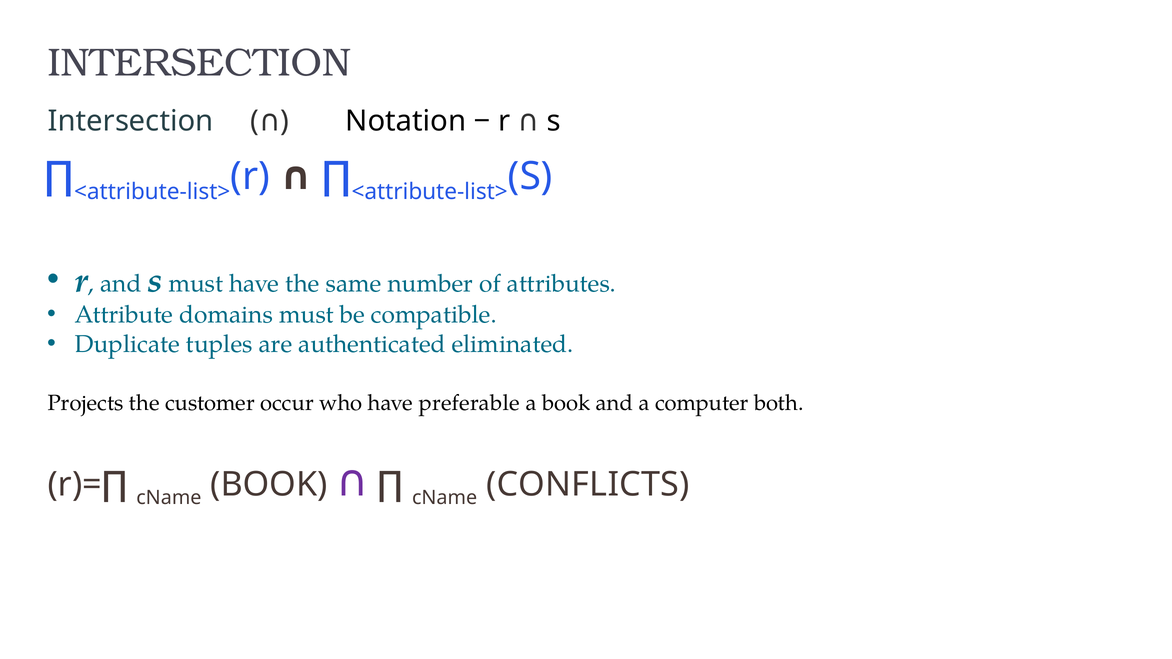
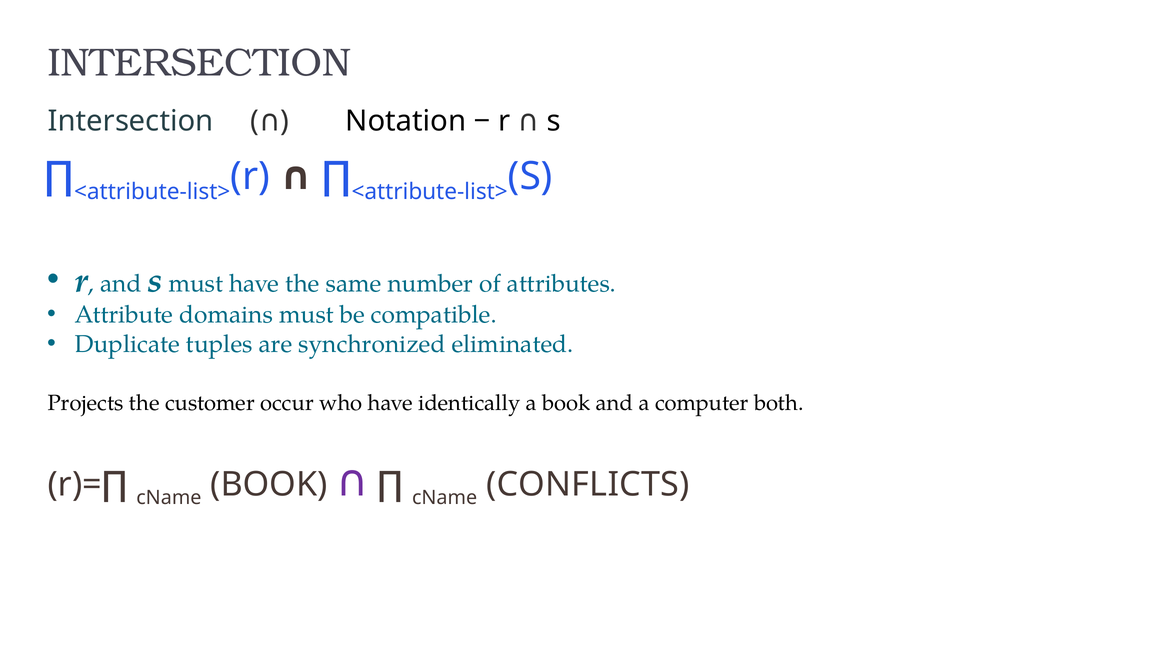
authenticated: authenticated -> synchronized (372, 344)
preferable: preferable -> identically (469, 403)
